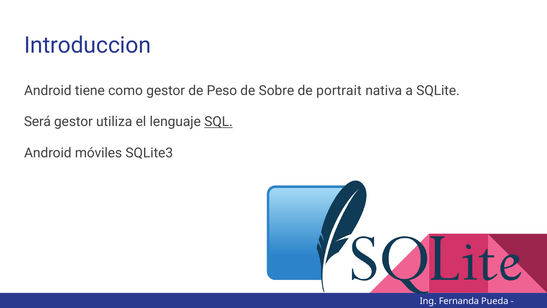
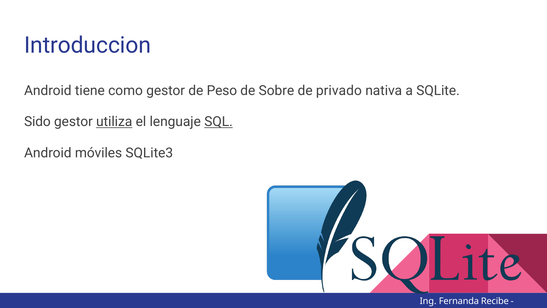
portrait: portrait -> privado (339, 91)
Será: Será -> Sido (37, 122)
utiliza underline: none -> present (114, 122)
Pueda: Pueda -> Recibe (495, 301)
